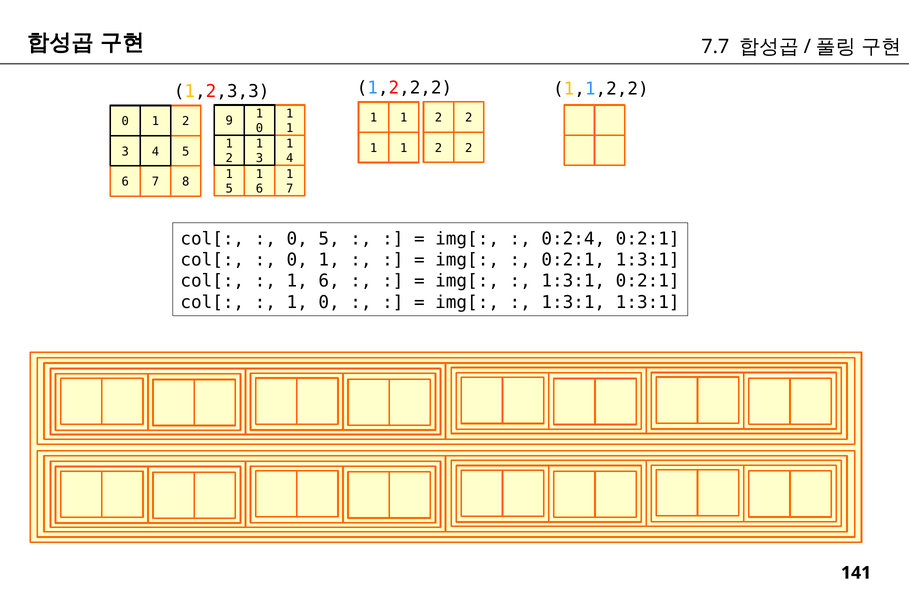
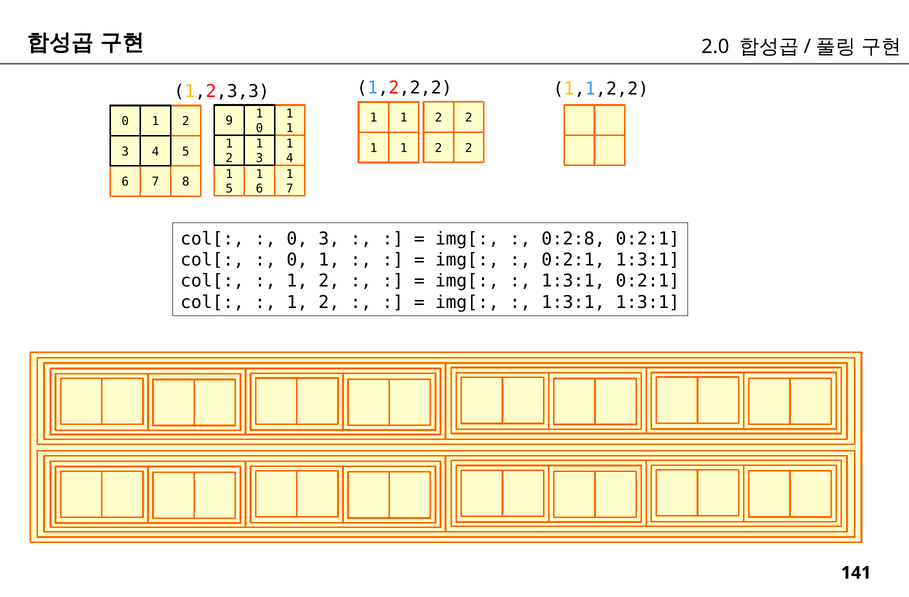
7.7: 7.7 -> 2.0 (715, 47)
0 5: 5 -> 3 (329, 239)
0:2:4: 0:2:4 -> 0:2:8 (573, 239)
6: 6 -> 2 (329, 281)
0: 0 -> 2 (329, 302)
